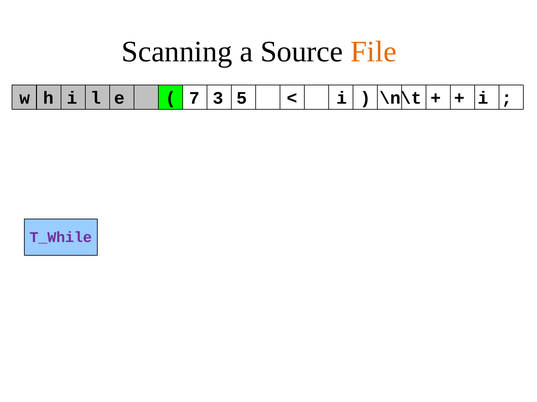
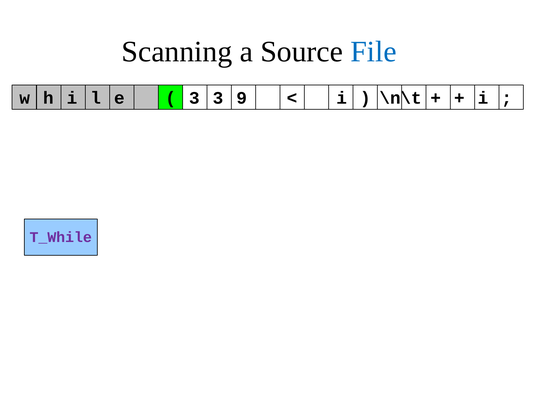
File colour: orange -> blue (373, 52)
7: 7 -> 3 (194, 98)
5: 5 -> 9 (242, 98)
